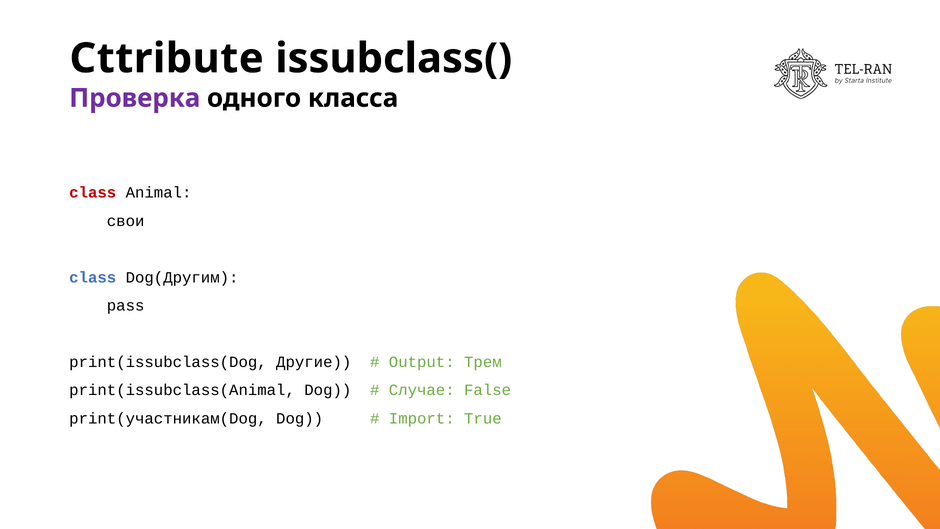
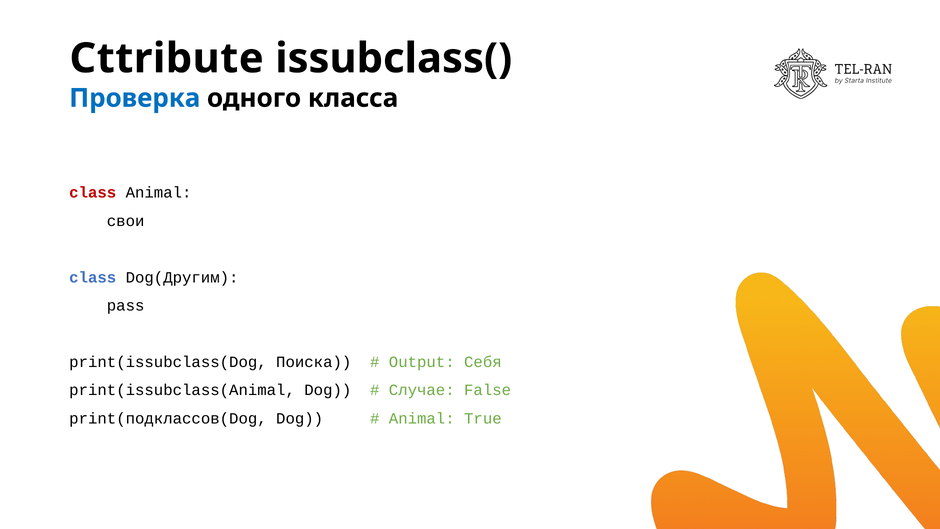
Проверка colour: purple -> blue (135, 98)
Другие: Другие -> Поиска (314, 362)
Трем: Трем -> Себя (483, 362)
print(участникам(Dog: print(участникам(Dog -> print(подклассов(Dog (168, 418)
Import: Import -> Animal (422, 418)
